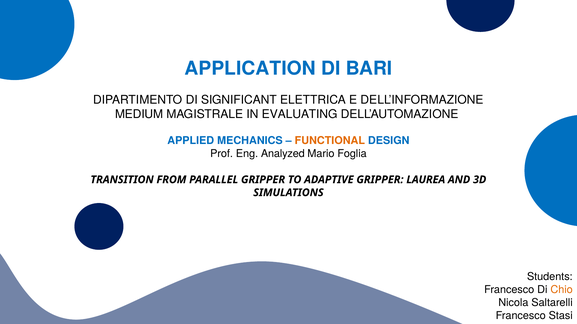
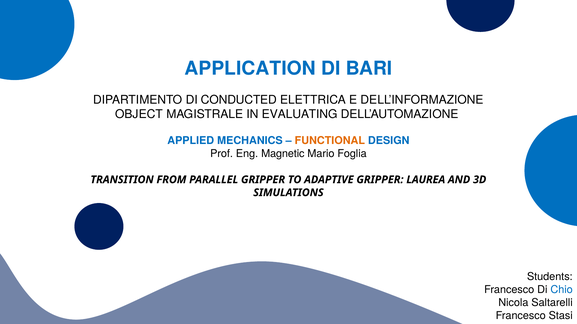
SIGNIFICANT: SIGNIFICANT -> CONDUCTED (239, 100)
MEDIUM: MEDIUM -> OBJECT (139, 114)
Analyzed: Analyzed -> Magnetic (283, 154)
Chio colour: orange -> blue (562, 290)
